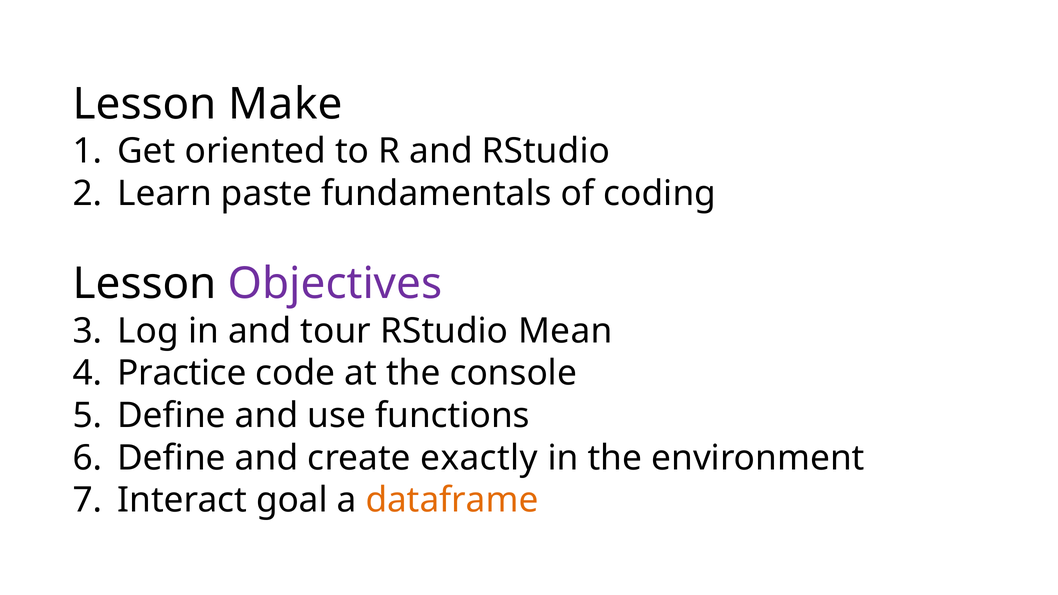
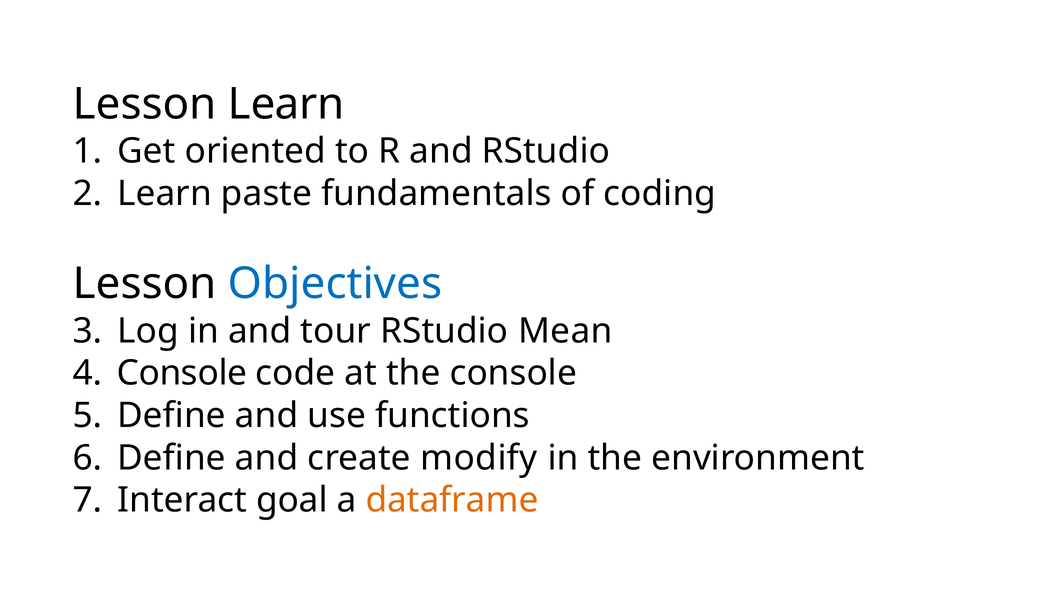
Lesson Make: Make -> Learn (286, 104)
Objectives colour: purple -> blue (335, 284)
Practice: Practice -> Console (182, 373)
exactly: exactly -> modify (479, 458)
